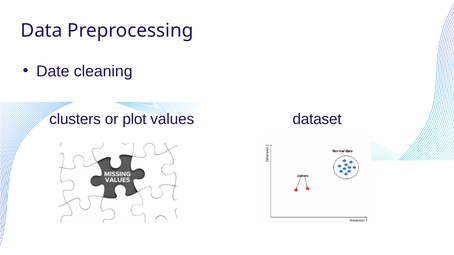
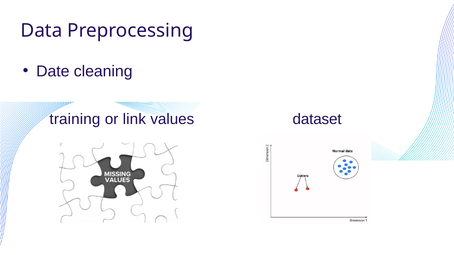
clusters: clusters -> training (75, 119)
plot: plot -> link (134, 119)
